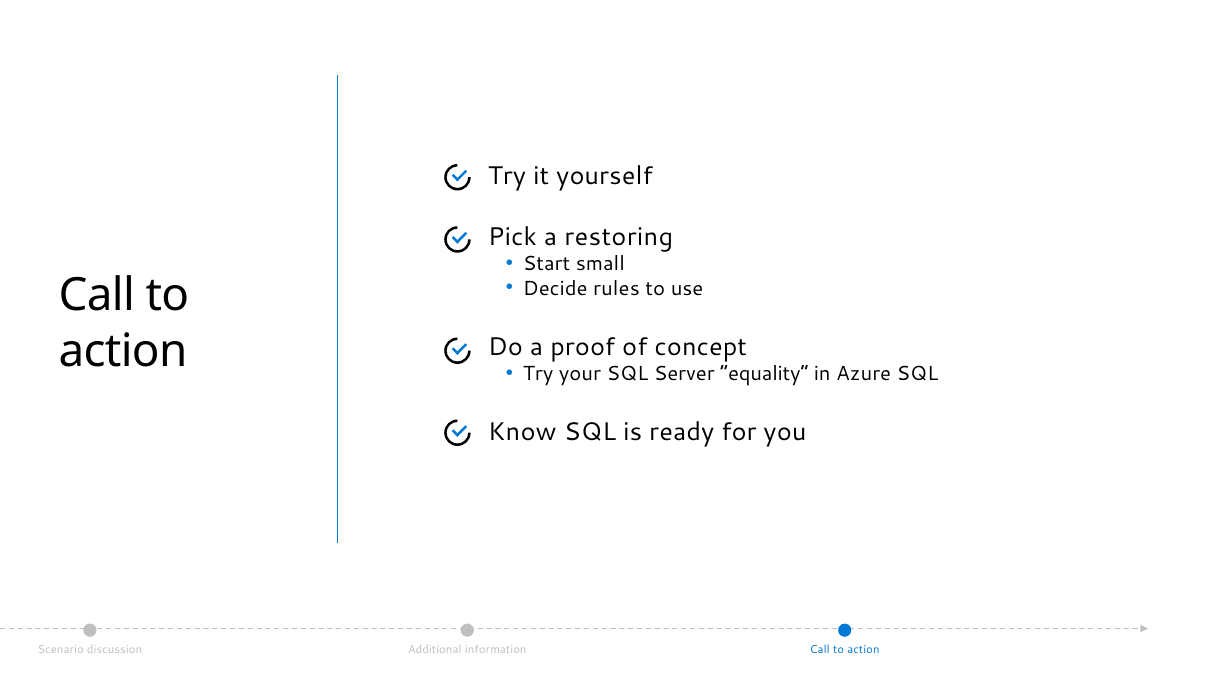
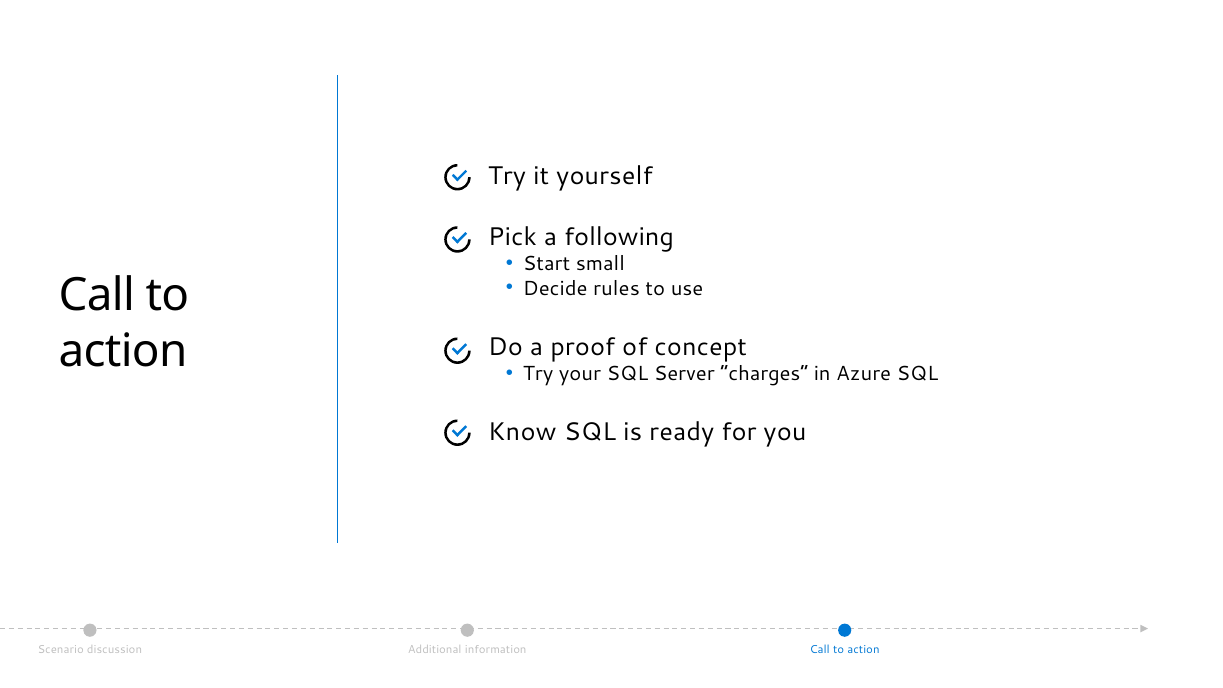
restoring: restoring -> following (619, 237)
equality: equality -> charges (764, 374)
